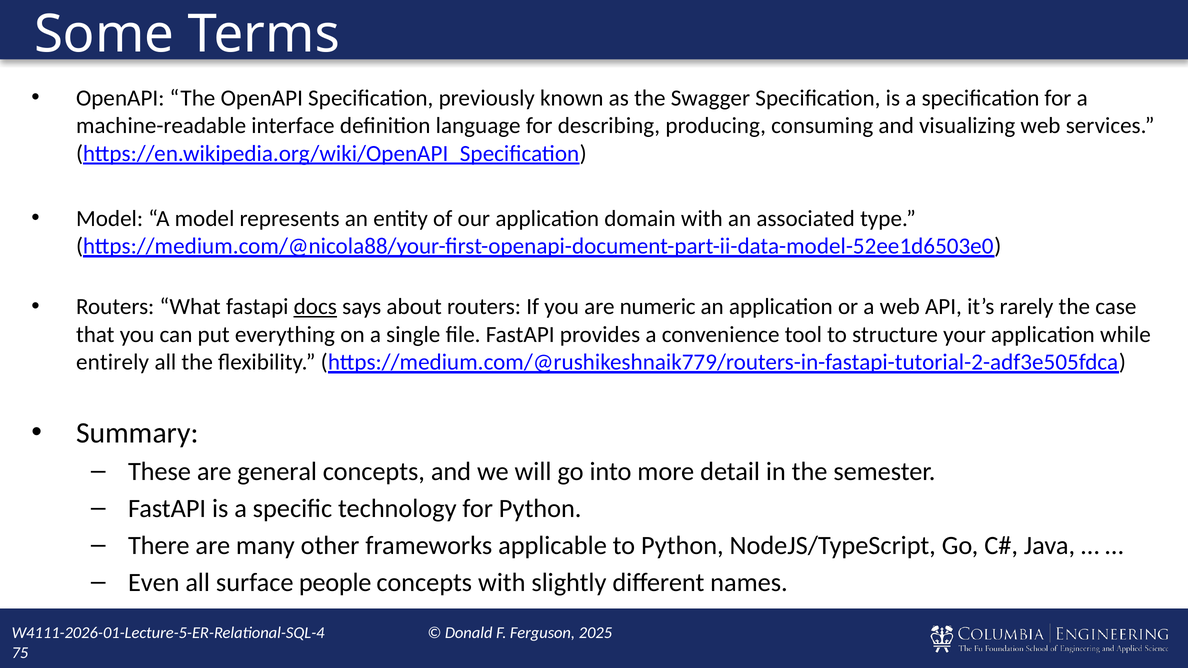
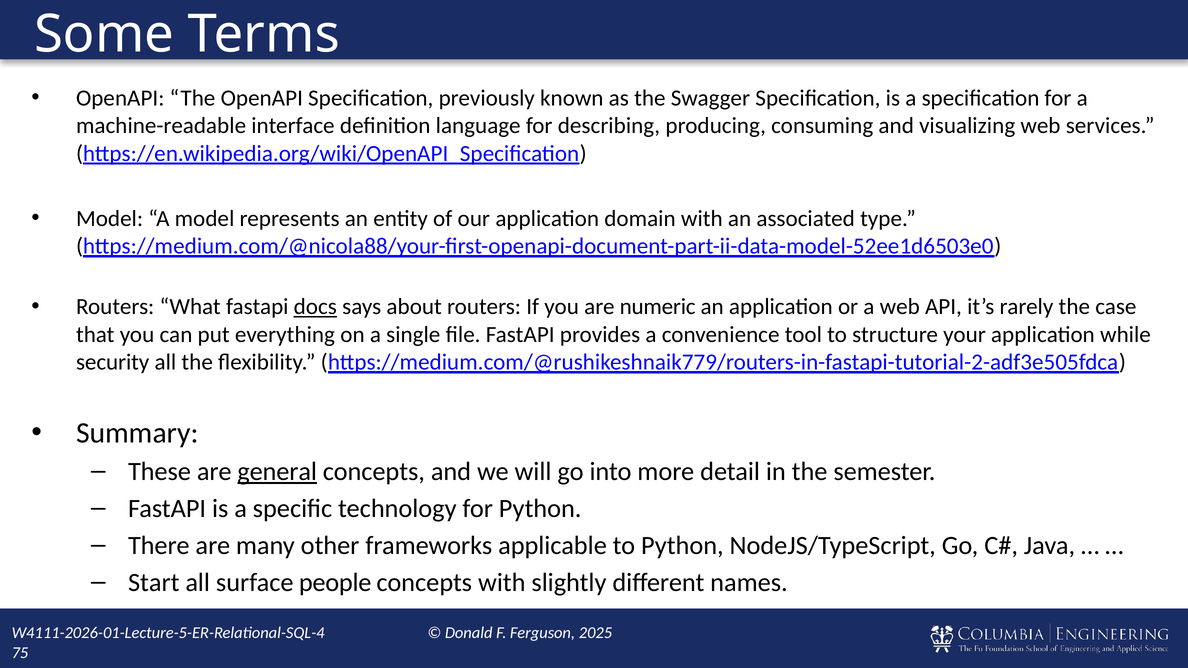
entirely: entirely -> security (113, 362)
general underline: none -> present (277, 472)
Even: Even -> Start (154, 583)
